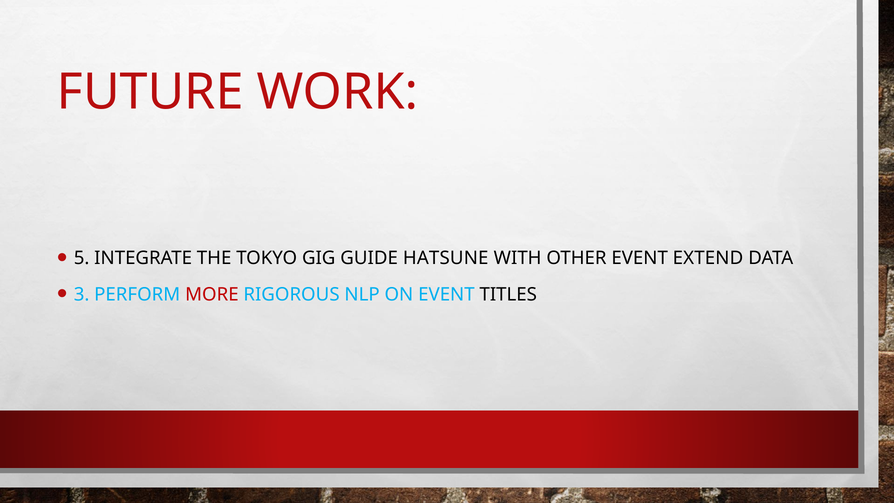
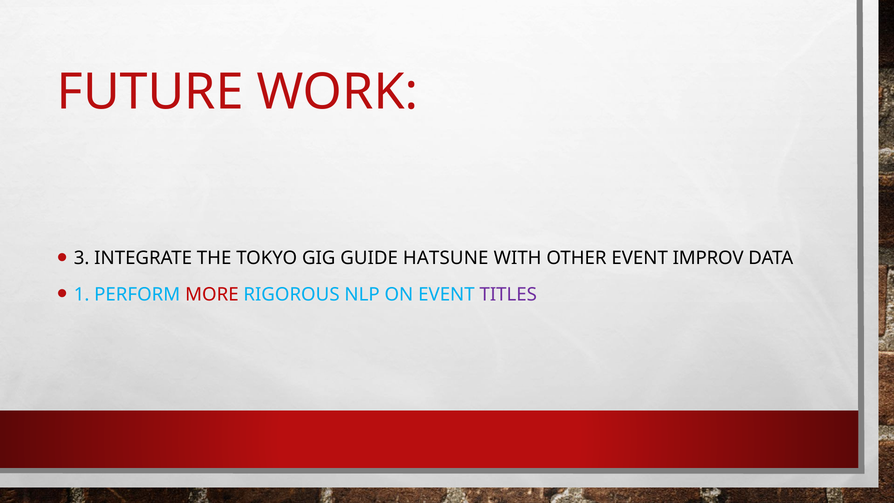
5: 5 -> 3 (82, 258)
EXTEND: EXTEND -> IMPROV (708, 258)
3: 3 -> 1 (82, 294)
TITLES colour: black -> purple (508, 294)
